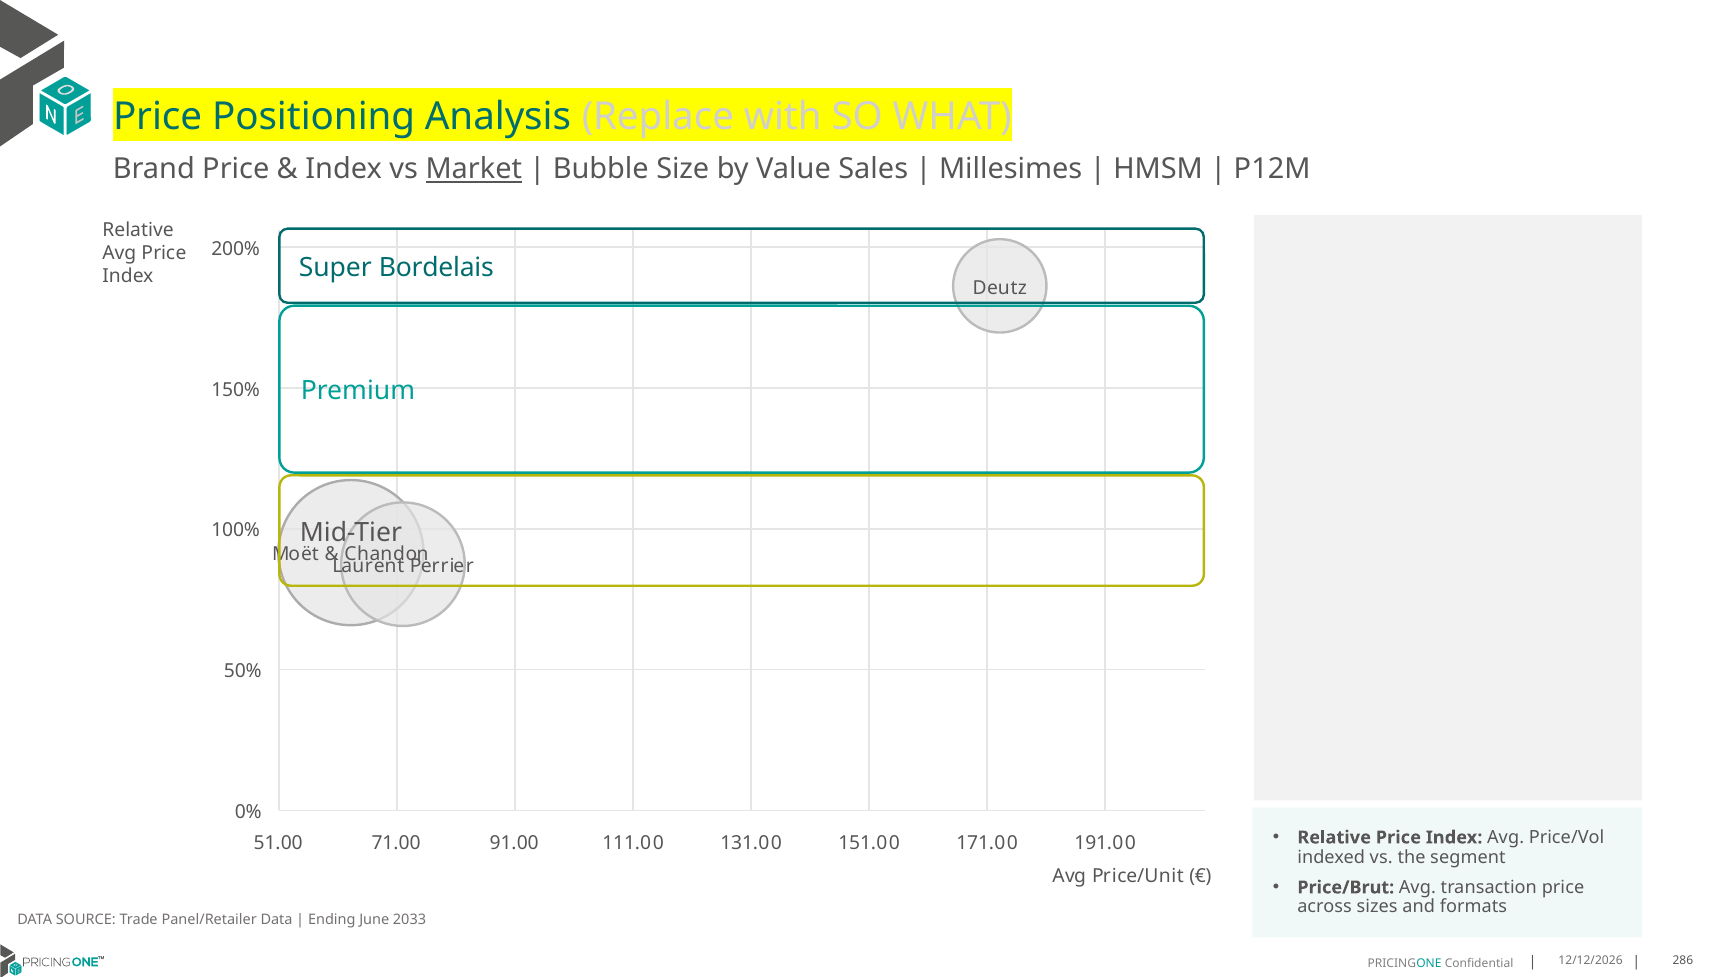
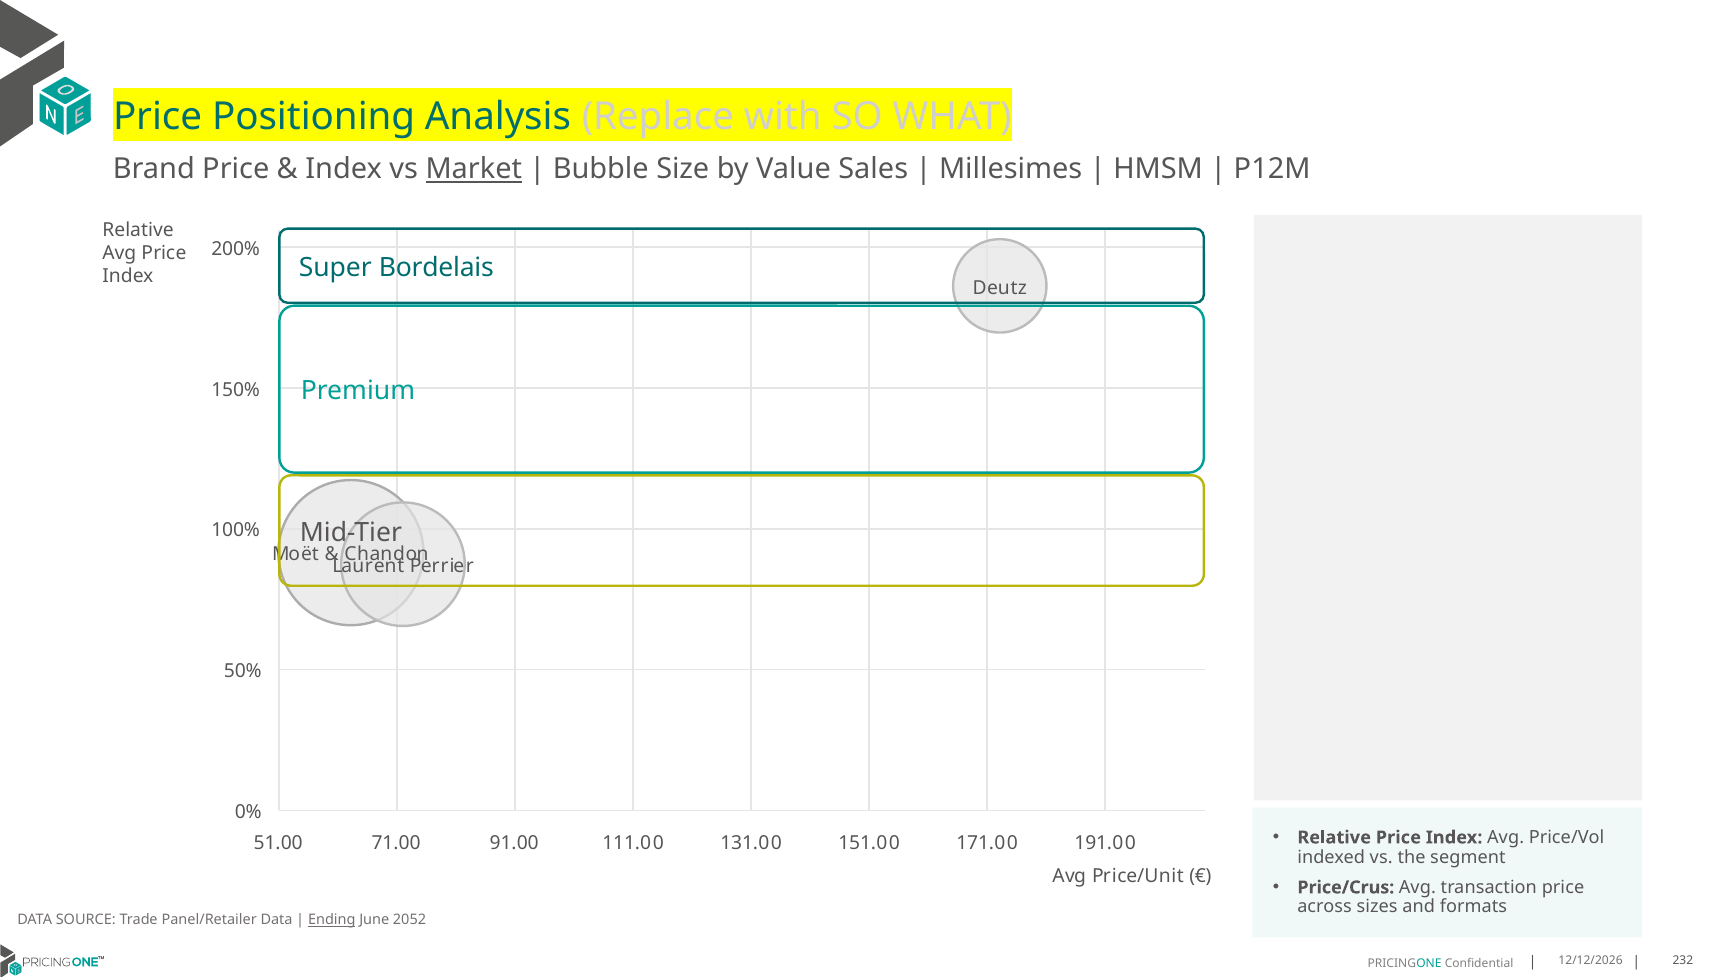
Price/Brut: Price/Brut -> Price/Crus (1346, 887)
Ending underline: none -> present (332, 920)
2033: 2033 -> 2052 (410, 920)
286: 286 -> 232 (1683, 960)
